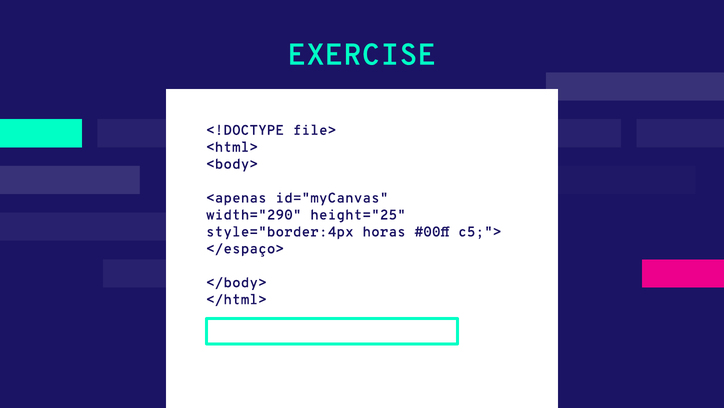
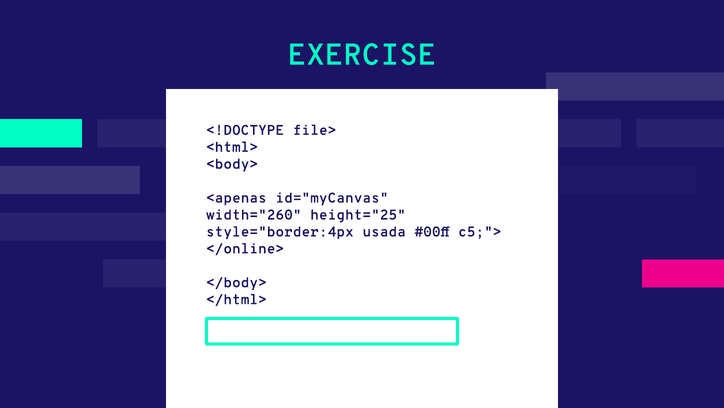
width="290: width="290 -> width="260 (254, 214)
horas: horas -> usada (384, 231)
</espaço>: </espaço> -> </online> (245, 248)
